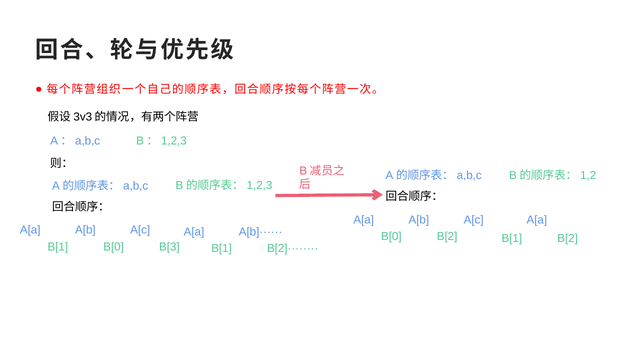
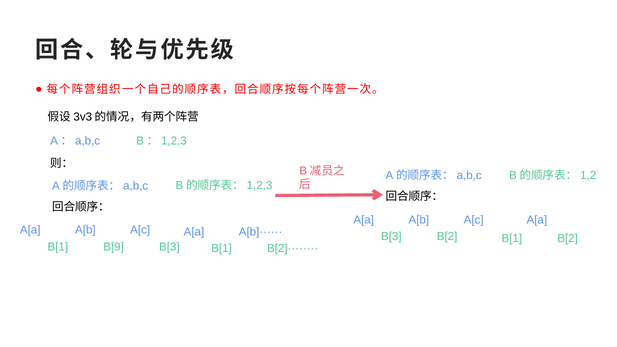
B[0: B[0 -> B[3 (391, 237)
B[1 B[0: B[0 -> B[9 (114, 247)
